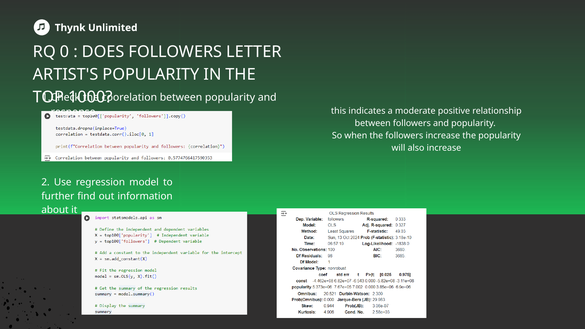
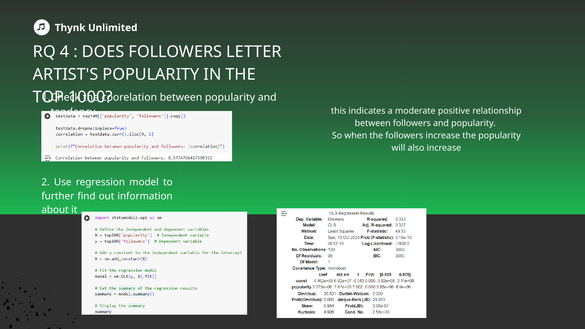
0: 0 -> 4 (65, 52)
response: response -> tendency (73, 112)
